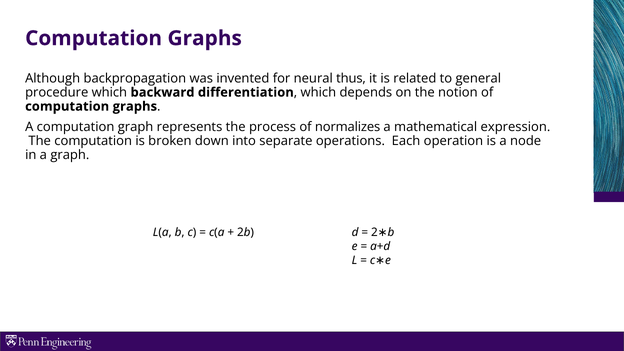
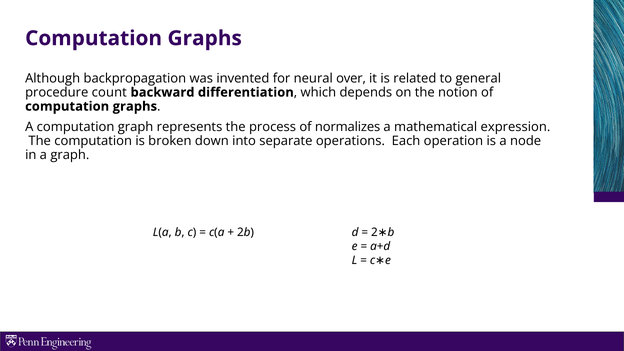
thus: thus -> over (351, 78)
procedure which: which -> count (109, 92)
